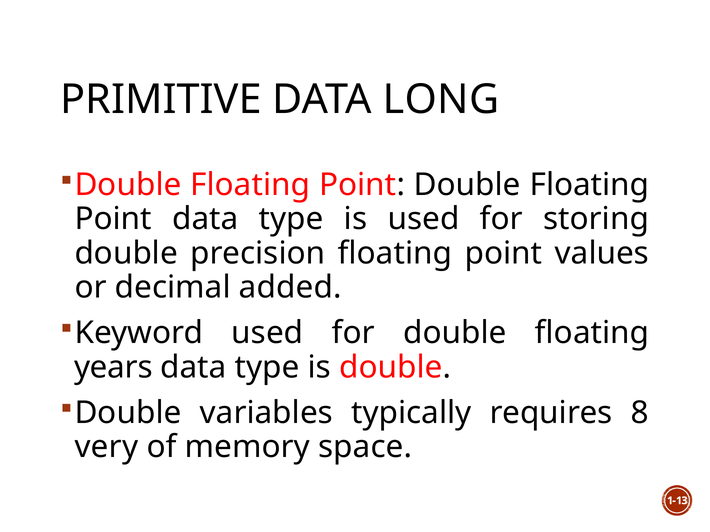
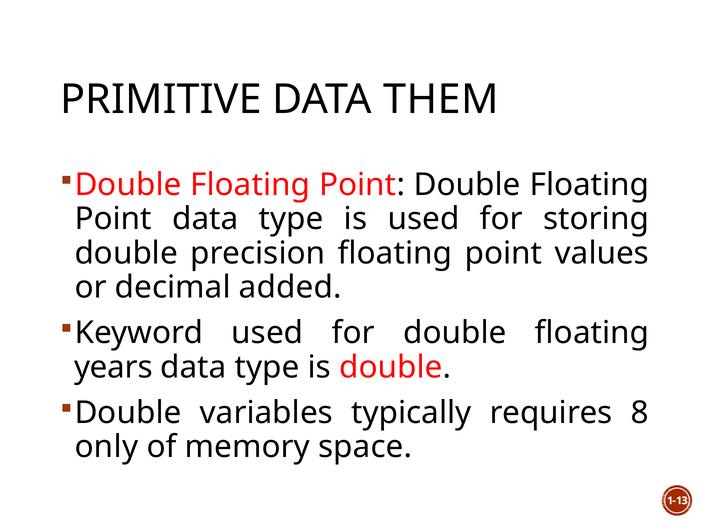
LONG: LONG -> THEM (441, 100)
very: very -> only (106, 448)
